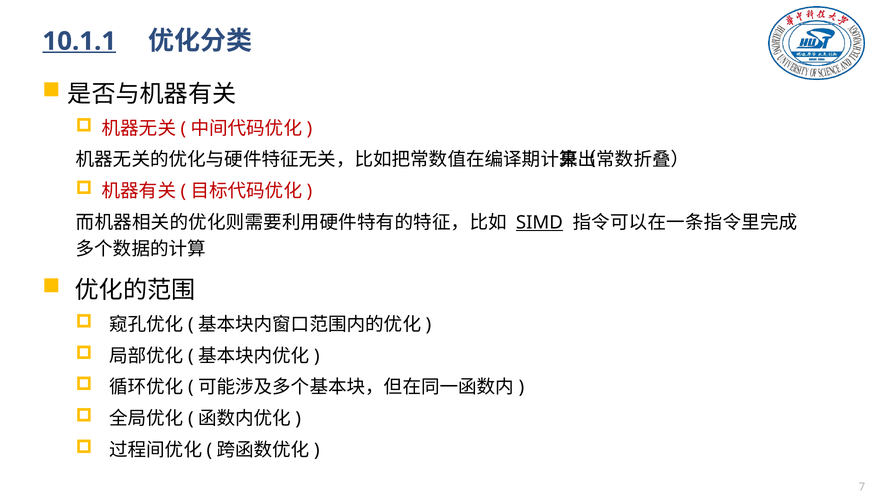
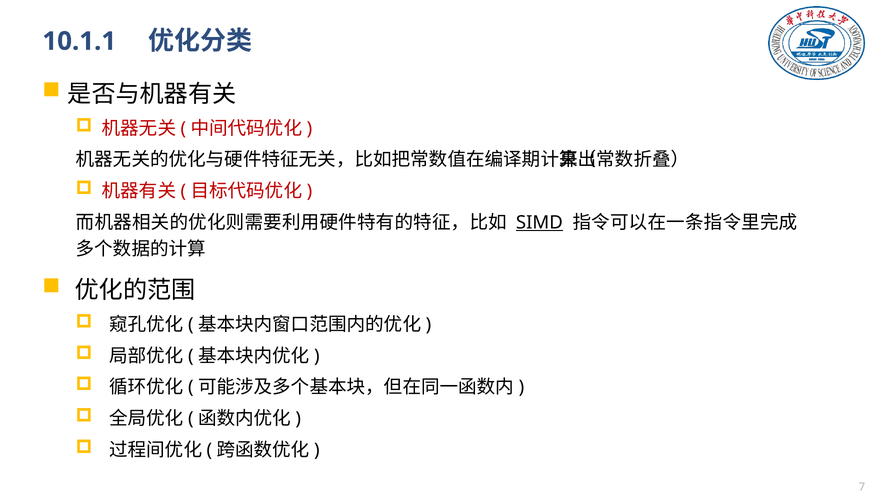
10.1.1 underline: present -> none (79, 41)
